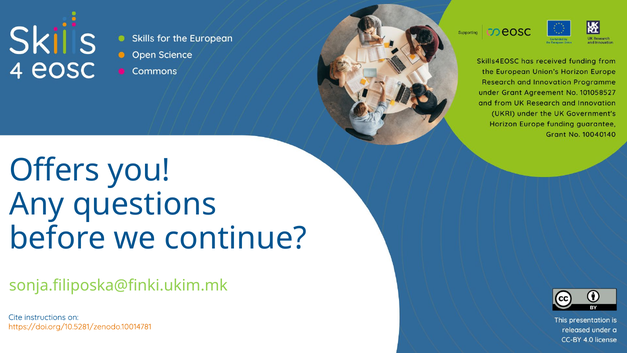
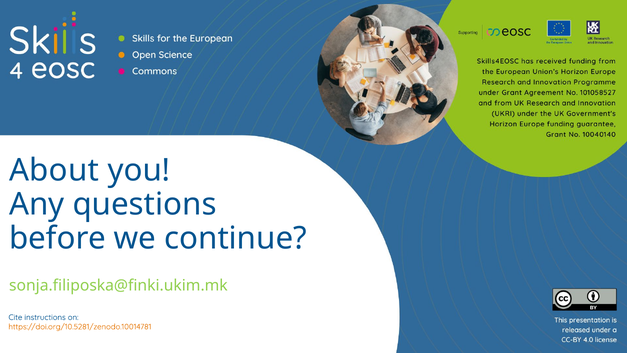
Offers: Offers -> About (54, 170)
